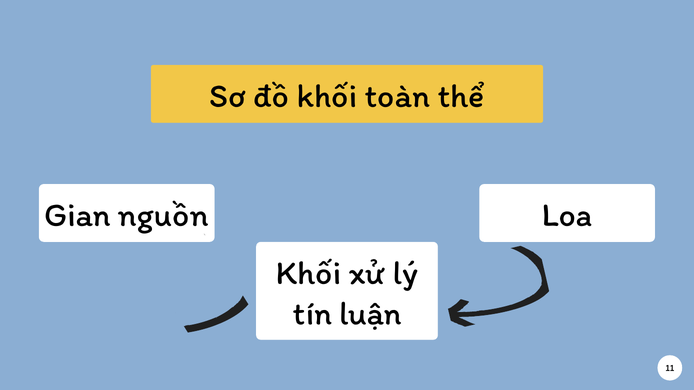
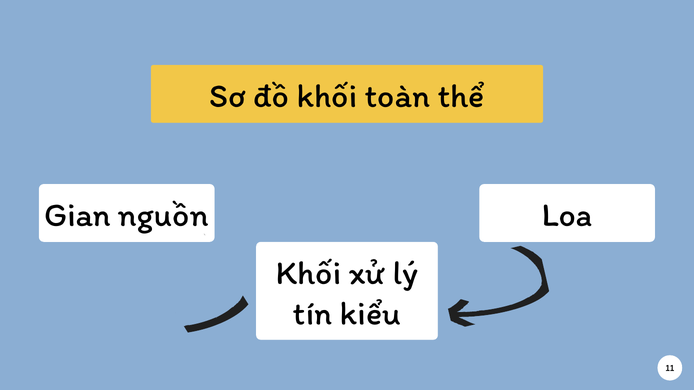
luận: luận -> kiểu (370, 314)
